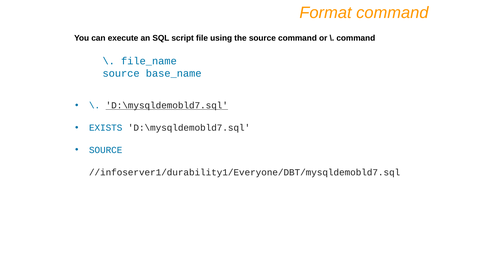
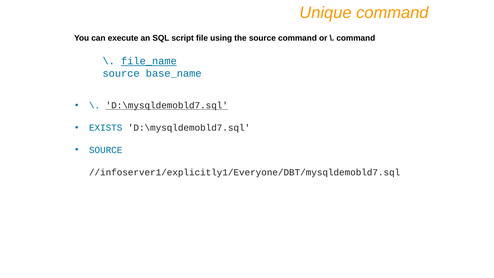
Format: Format -> Unique (326, 13)
file_name underline: none -> present (149, 61)
//infoserver1/durability1/Everyone/DBT/mysqldemobld7.sql: //infoserver1/durability1/Everyone/DBT/mysqldemobld7.sql -> //infoserver1/explicitly1/Everyone/DBT/mysqldemobld7.sql (245, 172)
